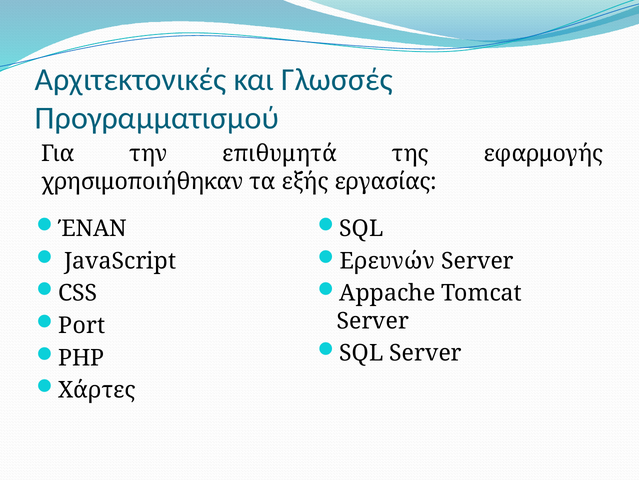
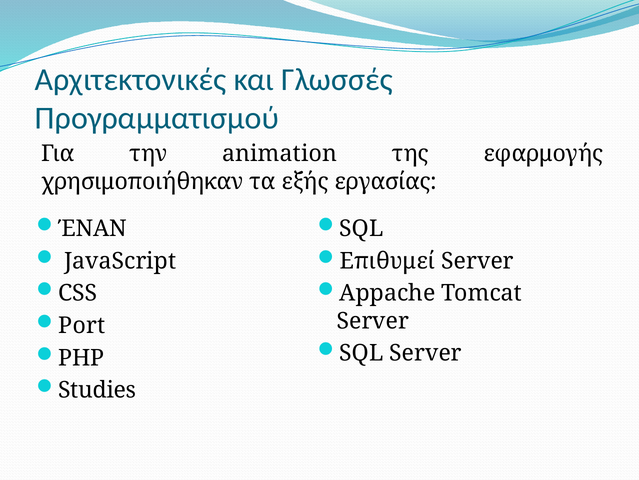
επιθυμητά: επιθυμητά -> animation (280, 153)
Ερευνών: Ερευνών -> Επιθυμεί (387, 261)
Χάρτες: Χάρτες -> Studies (97, 390)
